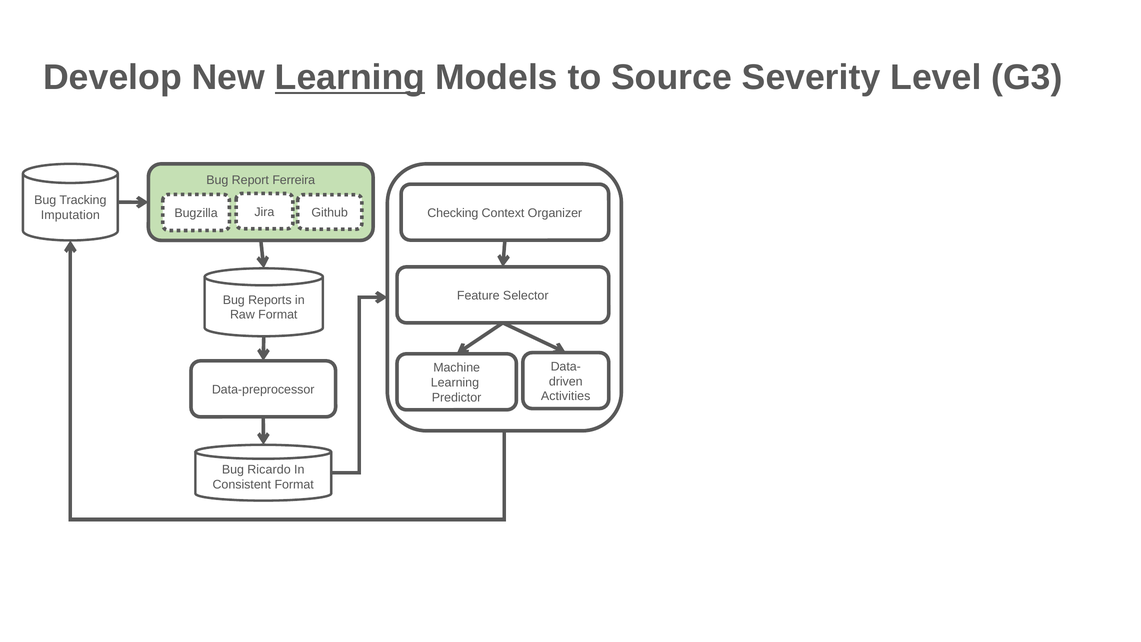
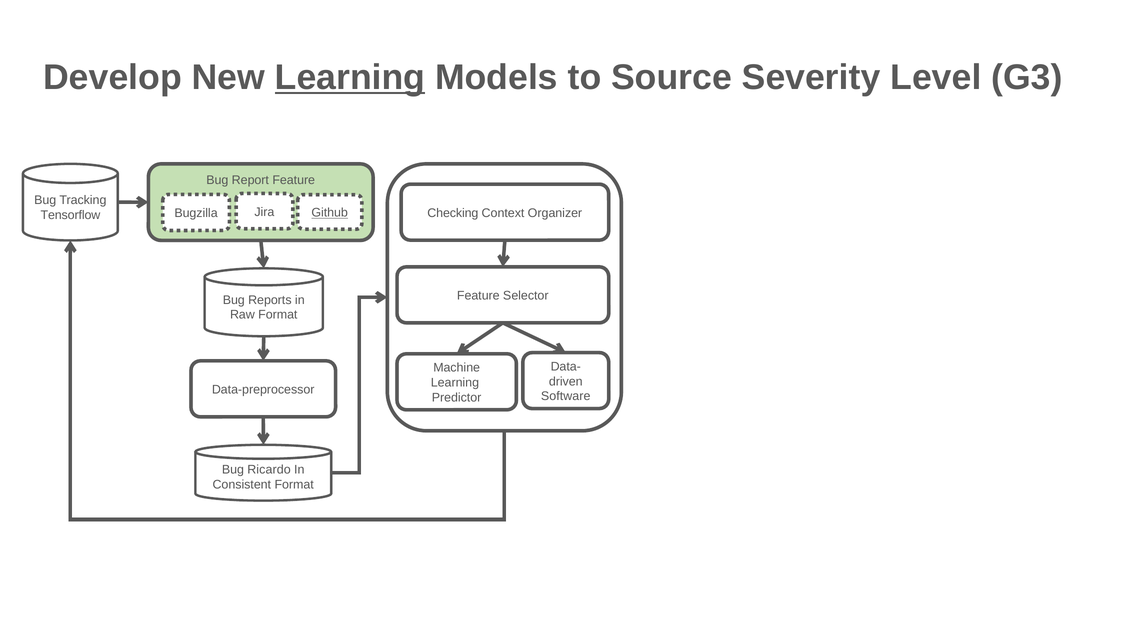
Report Ferreira: Ferreira -> Feature (294, 180)
Github underline: none -> present (330, 213)
Imputation: Imputation -> Tensorflow (70, 215)
Activities: Activities -> Software (566, 396)
